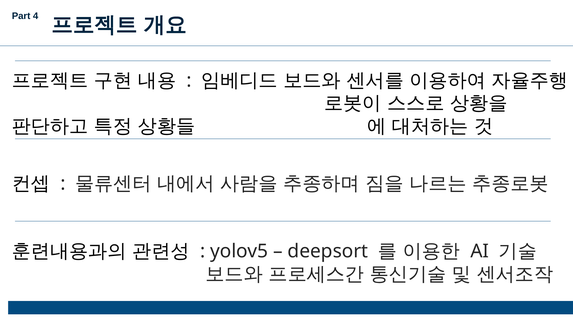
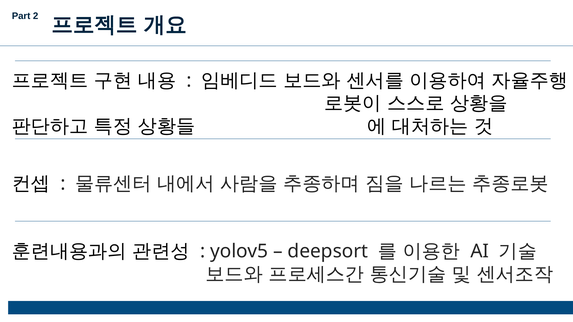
4: 4 -> 2 (36, 16)
